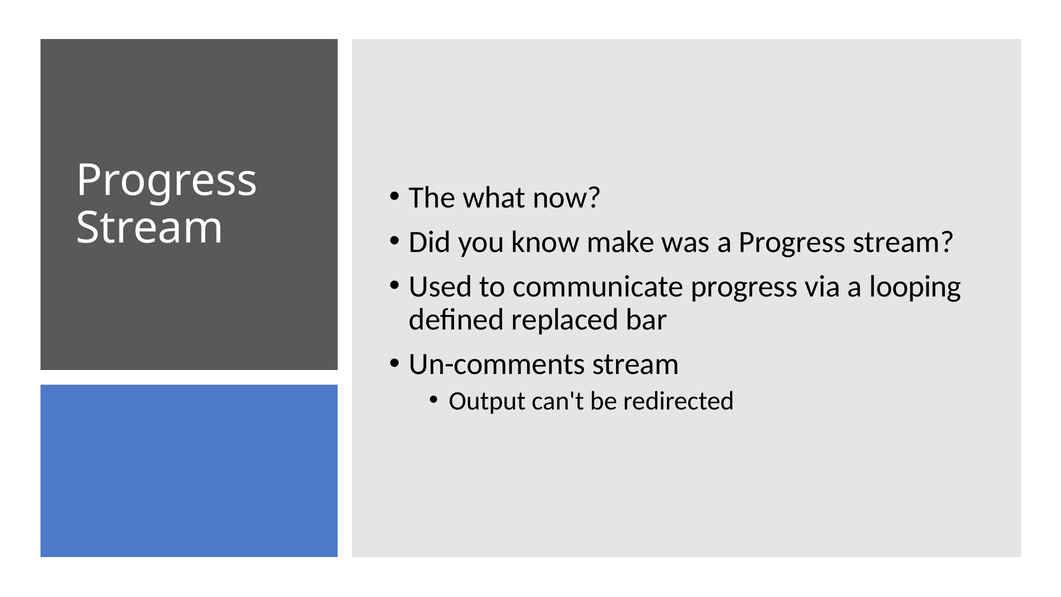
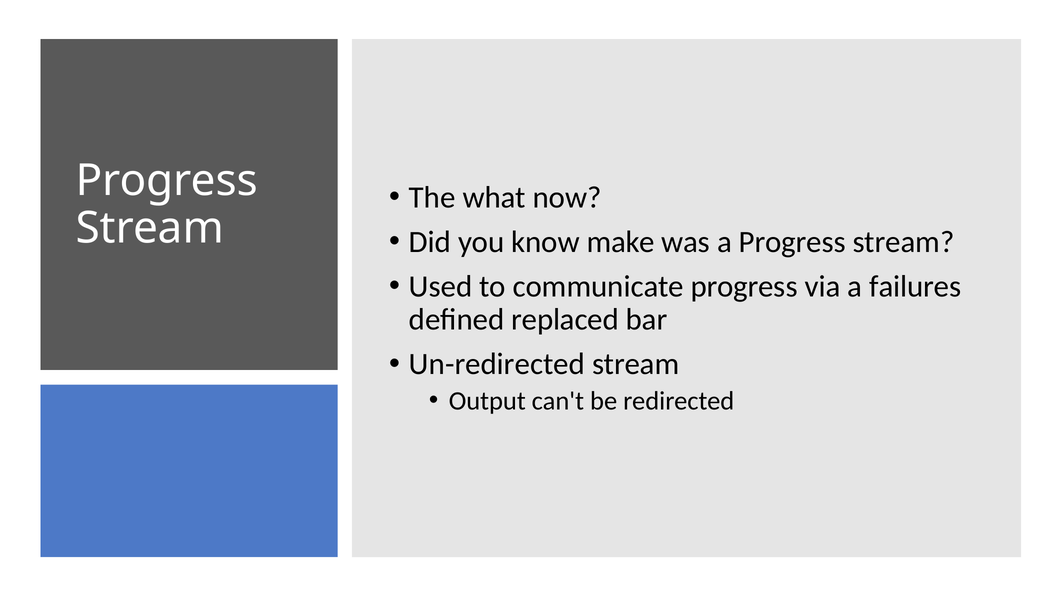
looping: looping -> failures (915, 286)
Un-comments: Un-comments -> Un-redirected (497, 364)
